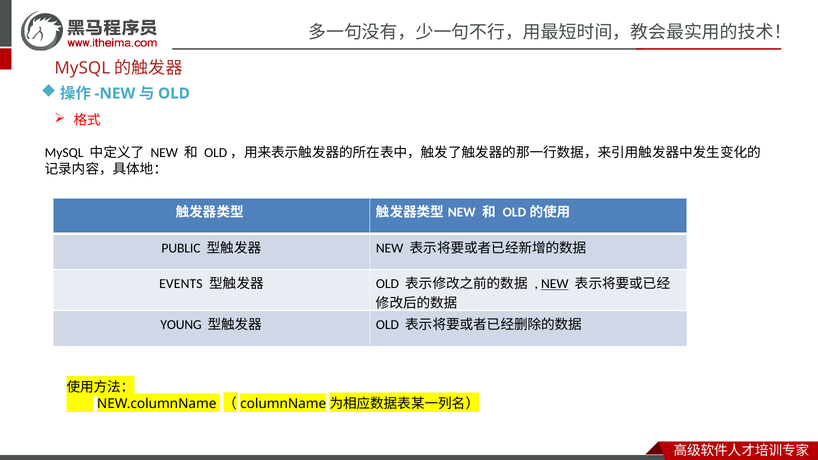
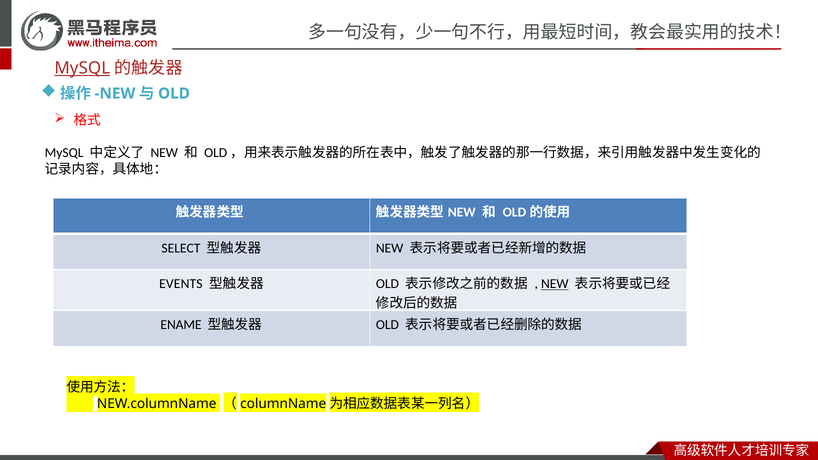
MySQL underline: none -> present (82, 68)
PUBLIC: PUBLIC -> SELECT (181, 248)
YOUNG: YOUNG -> ENAME (181, 325)
